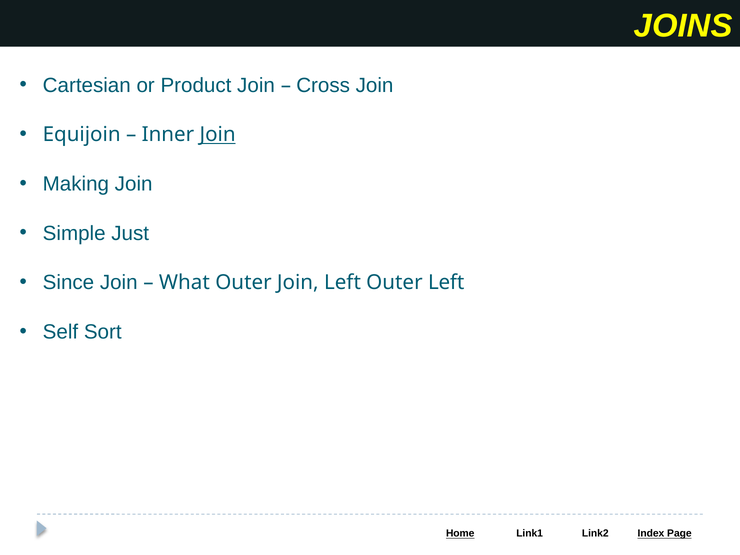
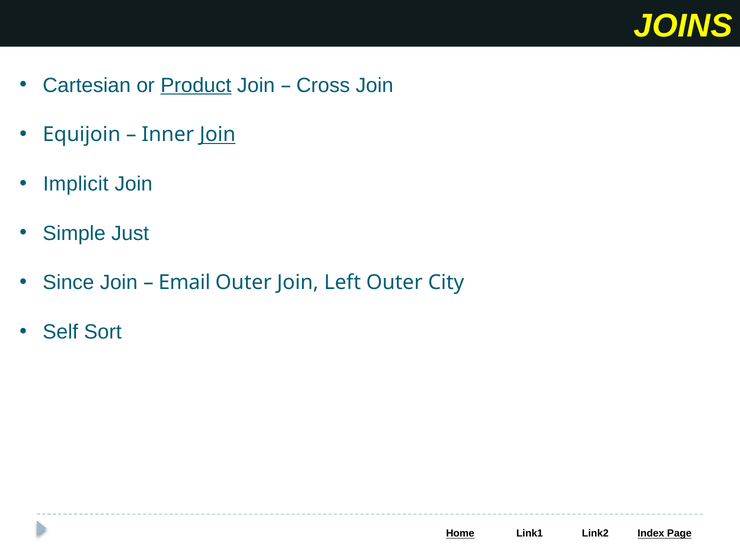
Product underline: none -> present (196, 85)
Making: Making -> Implicit (76, 184)
What: What -> Email (184, 283)
Outer Left: Left -> City (446, 283)
